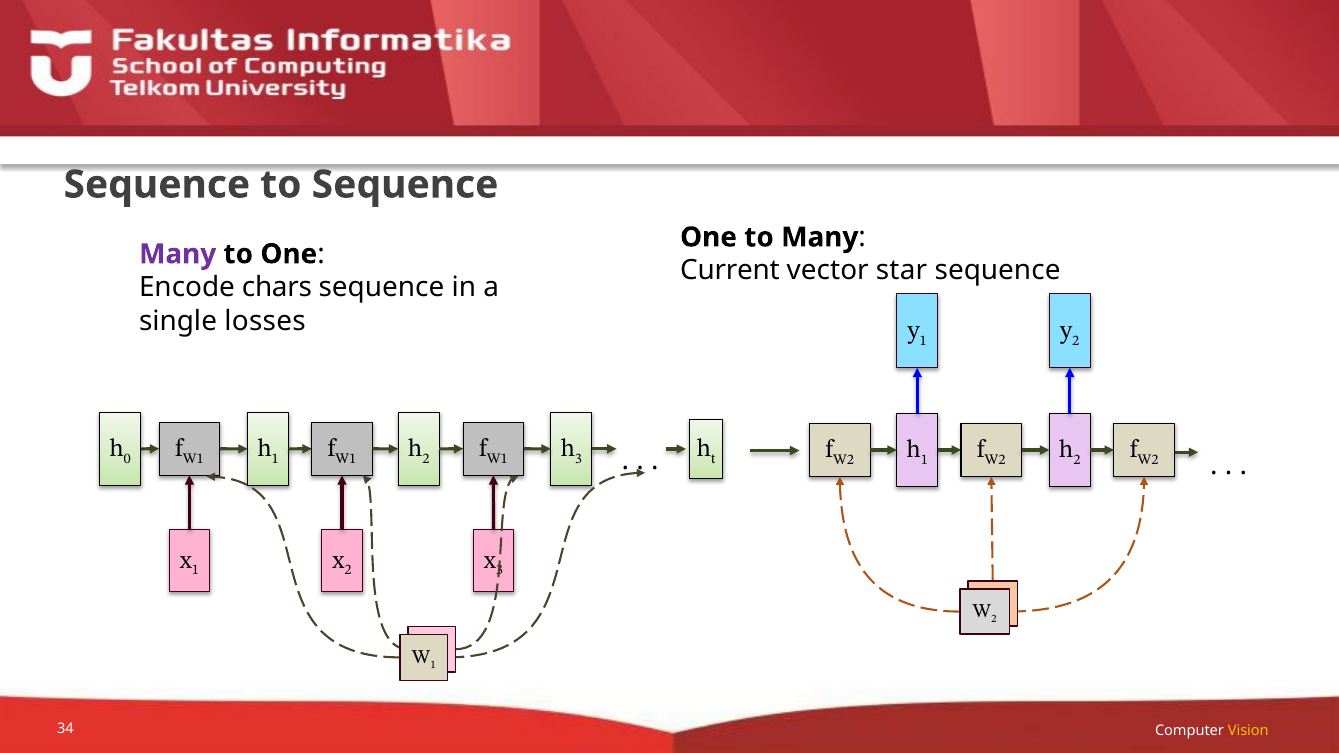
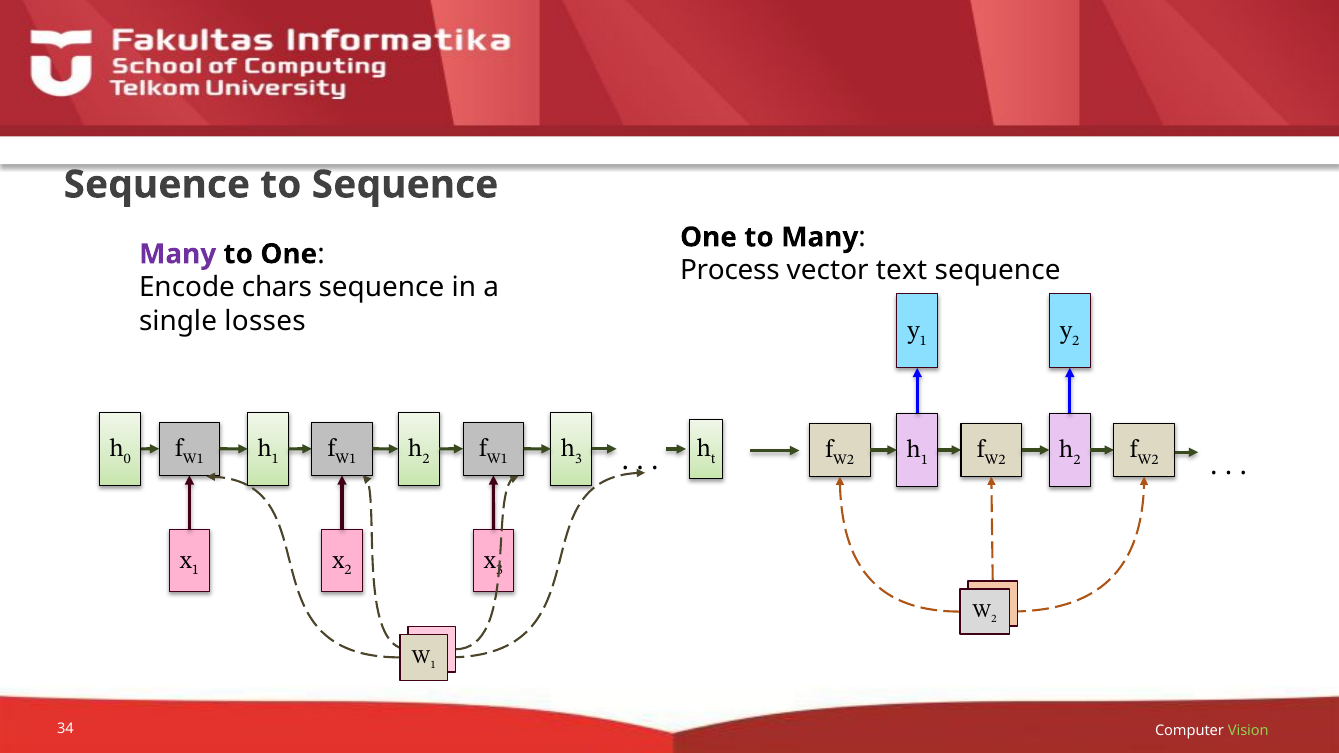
Current: Current -> Process (730, 271)
star: star -> text (902, 271)
Vision colour: yellow -> light green (1248, 731)
